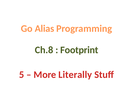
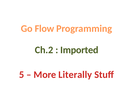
Alias: Alias -> Flow (44, 28)
Ch.8: Ch.8 -> Ch.2 (44, 50)
Footprint: Footprint -> Imported (79, 50)
